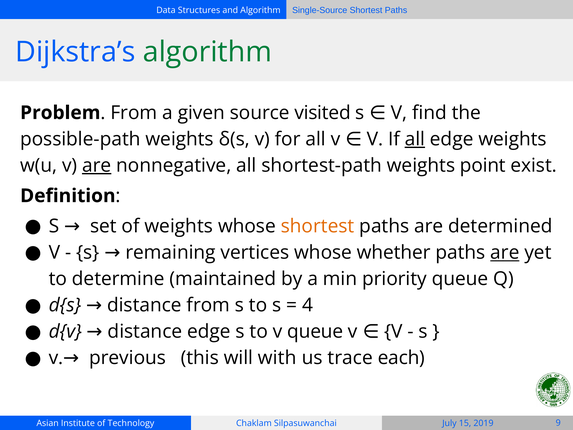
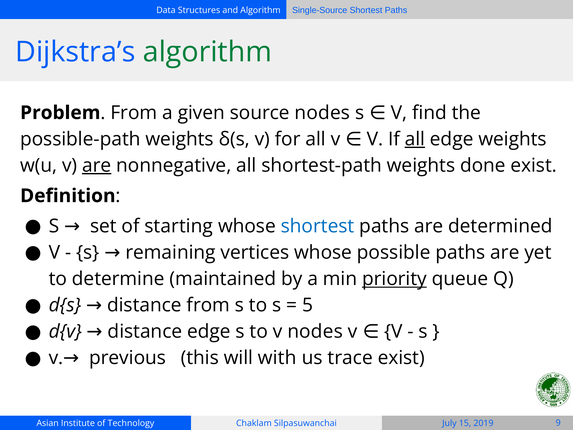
source visited: visited -> nodes (322, 113)
point: point -> done (483, 165)
of weights: weights -> starting (179, 226)
shortest colour: orange -> blue (318, 226)
whether: whether -> possible (394, 252)
are underline: present -> none (505, 252)
priority underline: none -> present (394, 279)
4: 4 -> 5 (308, 305)
v queue: queue -> nodes (315, 331)
trace each: each -> exist (401, 358)
